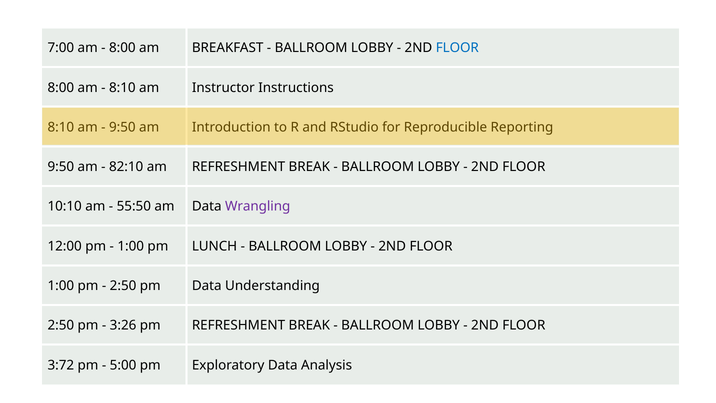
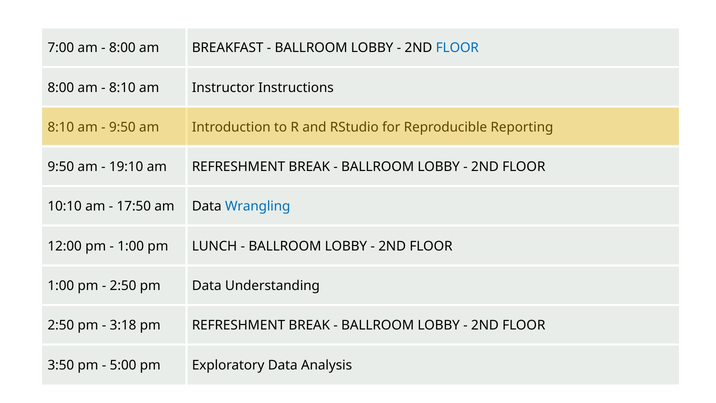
82:10: 82:10 -> 19:10 (126, 167)
55:50: 55:50 -> 17:50 (134, 206)
Wrangling colour: purple -> blue (258, 206)
3:26: 3:26 -> 3:18 (123, 325)
3:72: 3:72 -> 3:50 (61, 365)
